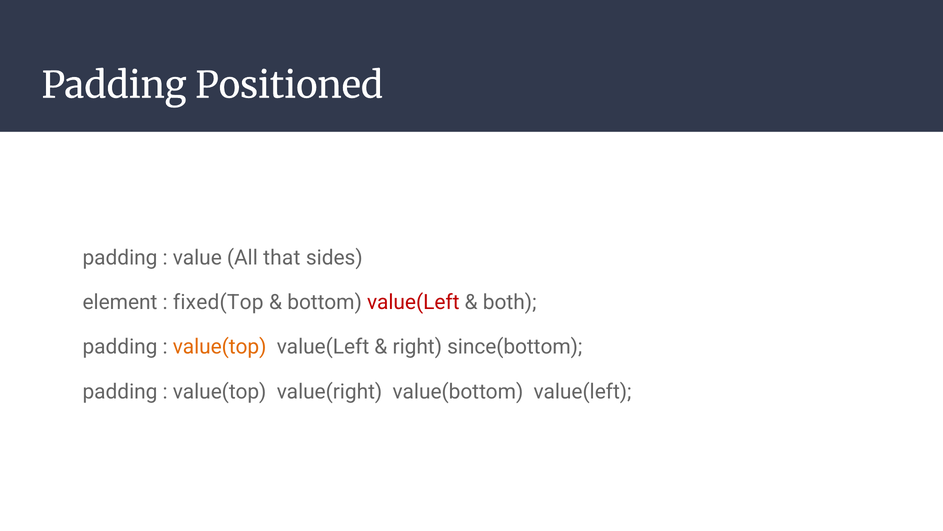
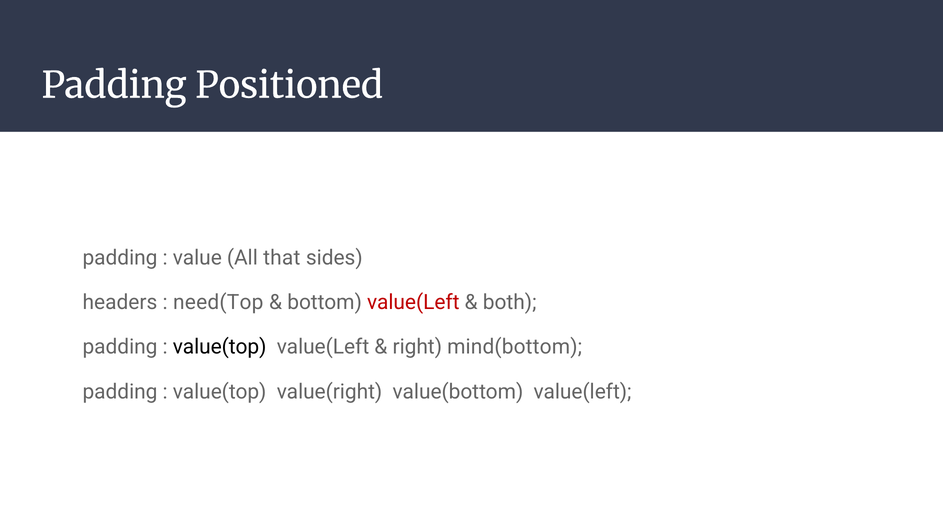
element: element -> headers (120, 302)
fixed(Top: fixed(Top -> need(Top (218, 302)
value(top colour: orange -> black (220, 347)
since(bottom: since(bottom -> mind(bottom (515, 347)
